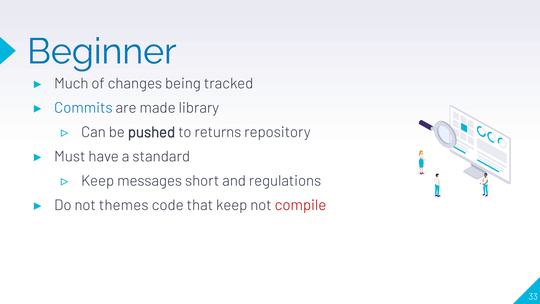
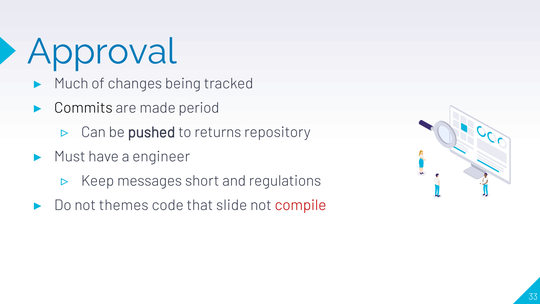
Beginner: Beginner -> Approval (102, 52)
Commits colour: blue -> black (83, 108)
library: library -> period (199, 108)
standard: standard -> engineer (161, 156)
that keep: keep -> slide (232, 205)
